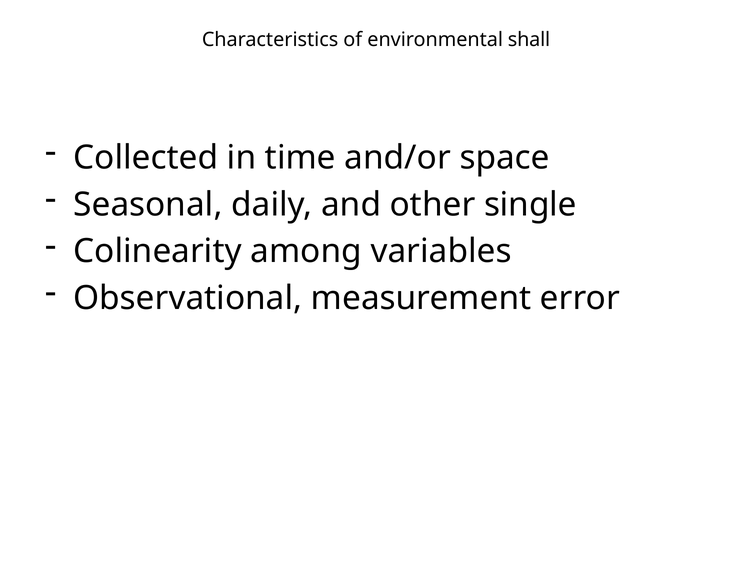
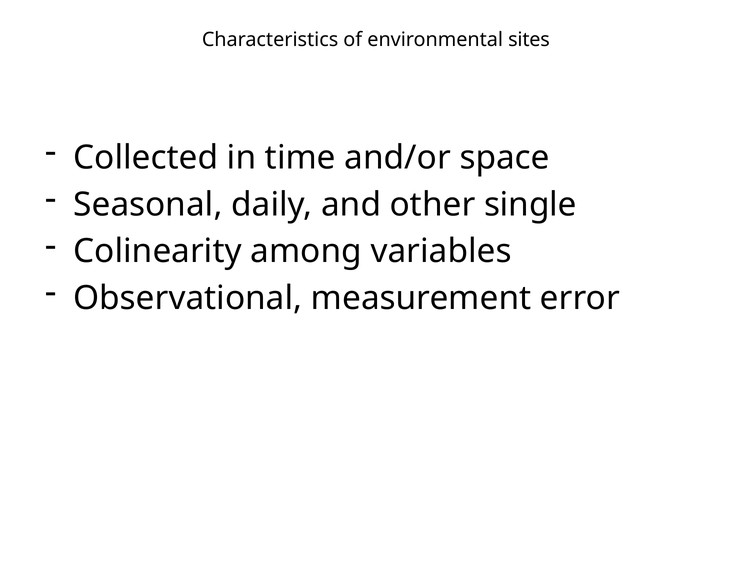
shall: shall -> sites (529, 40)
